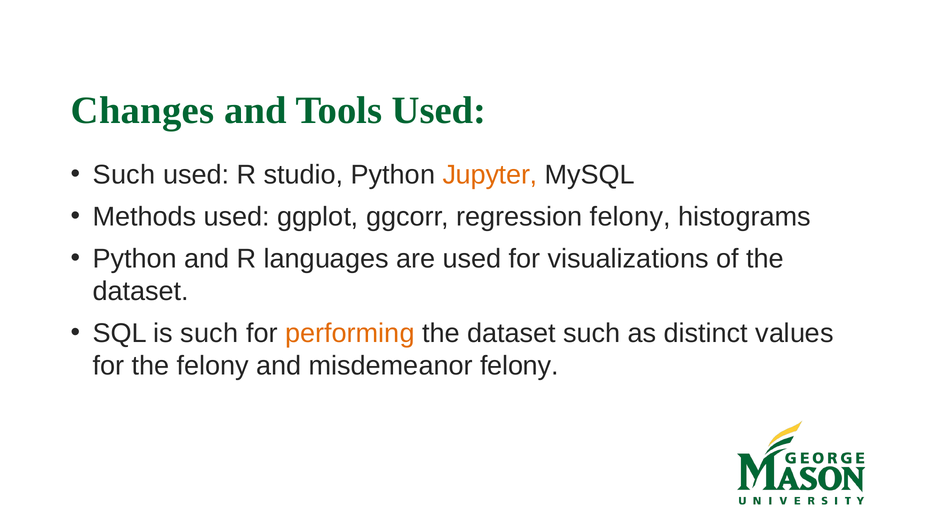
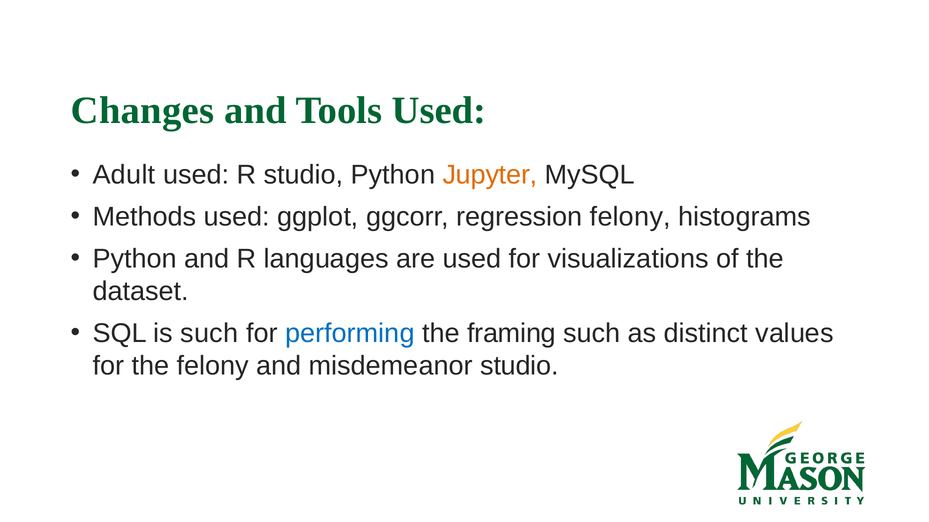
Such: Such -> Adult (124, 175)
performing colour: orange -> blue (350, 334)
dataset: dataset -> framing (512, 334)
misdemeanor felony: felony -> studio (519, 366)
